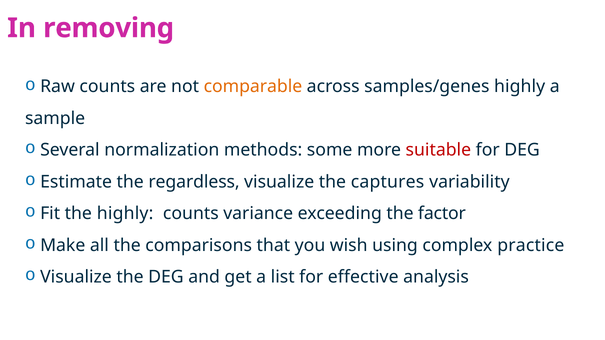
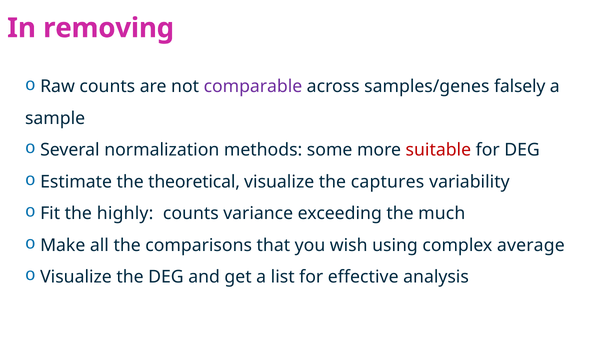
comparable colour: orange -> purple (253, 87)
samples/genes highly: highly -> falsely (520, 87)
regardless: regardless -> theoretical (194, 182)
factor: factor -> much (442, 214)
practice: practice -> average (531, 245)
